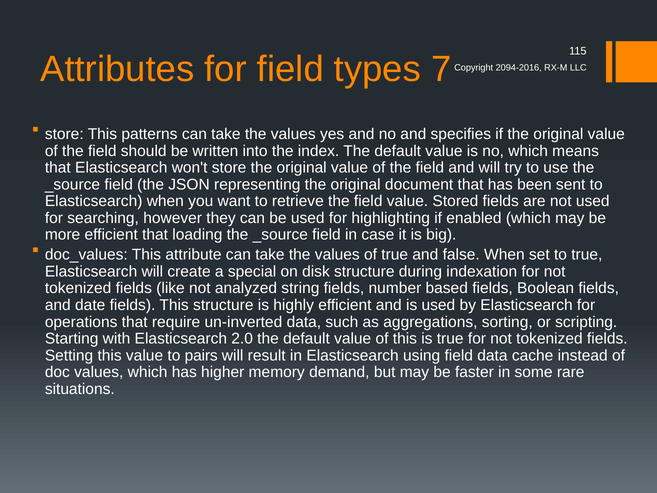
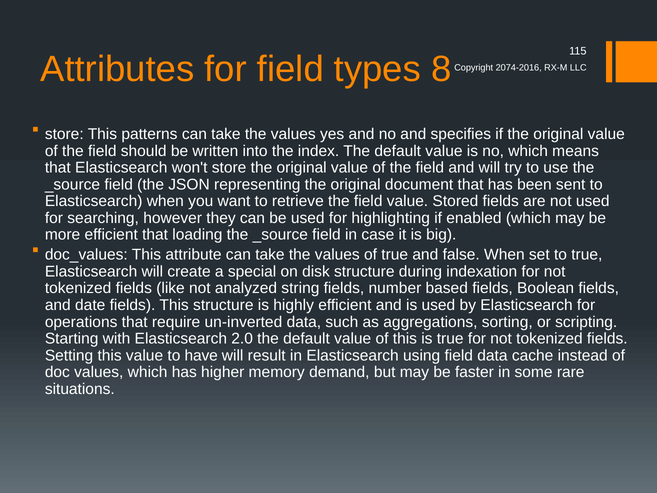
7: 7 -> 8 (441, 69)
2094-2016: 2094-2016 -> 2074-2016 (519, 68)
pairs: pairs -> have (201, 355)
